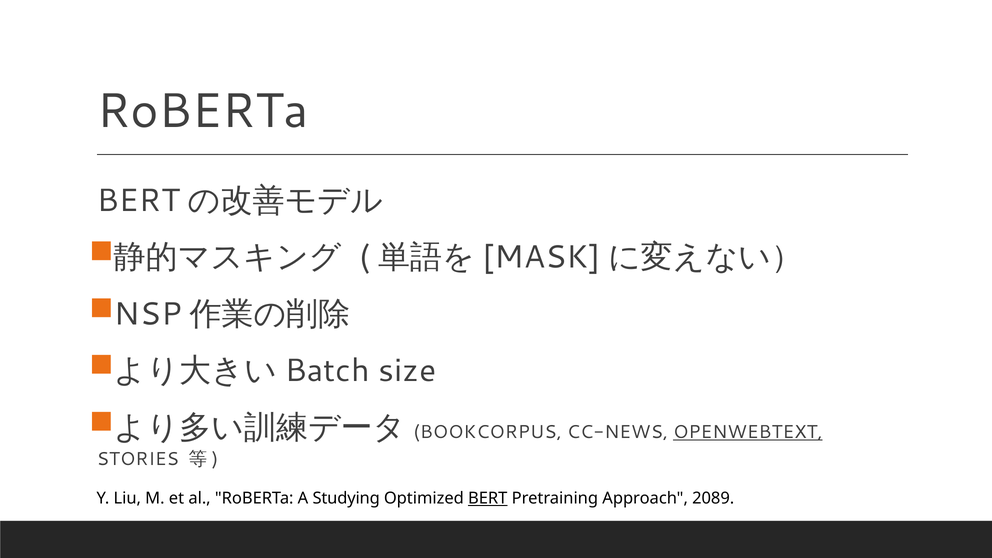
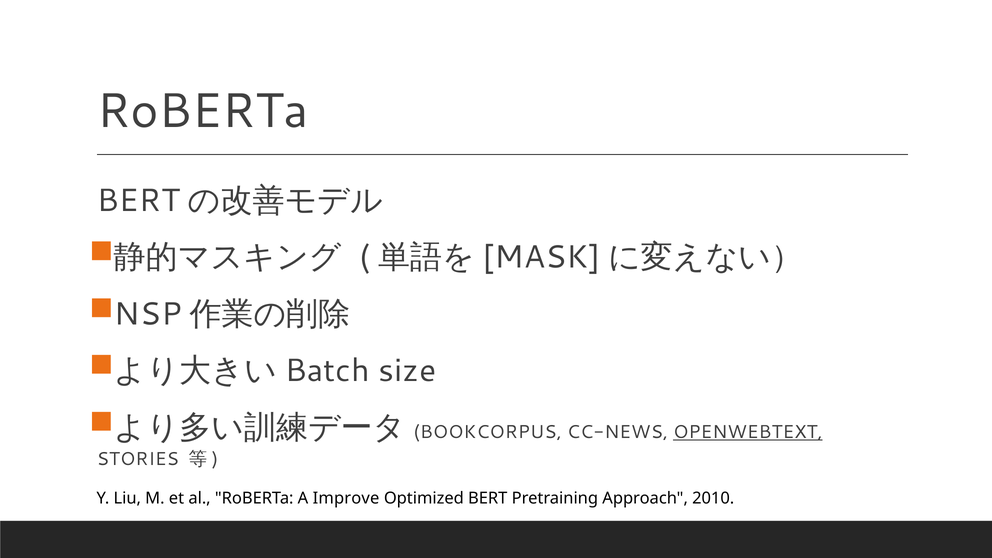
Studying: Studying -> Improve (346, 498)
BERT underline: present -> none (488, 498)
2089: 2089 -> 2010 (713, 498)
